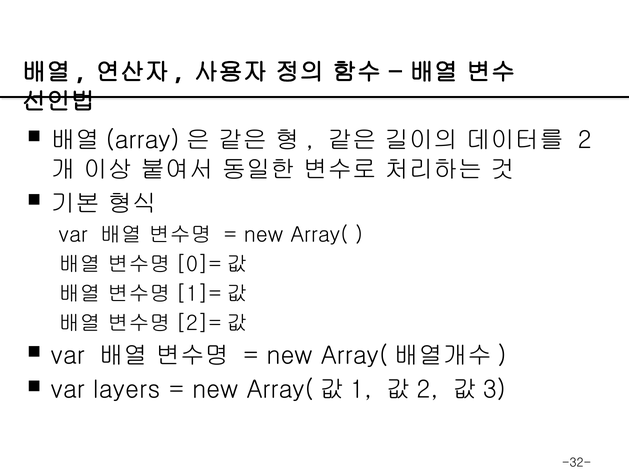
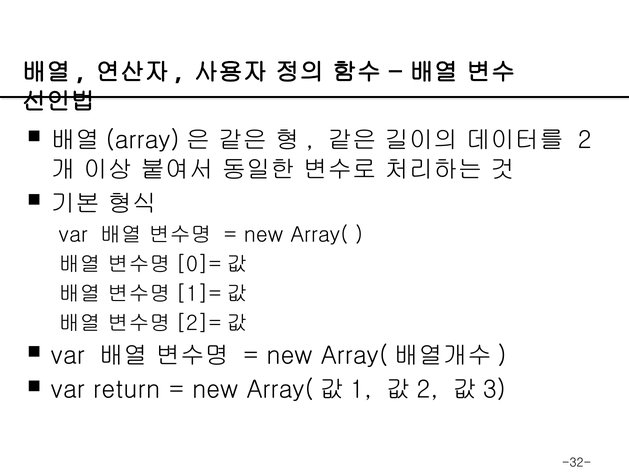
layers: layers -> return (127, 390)
